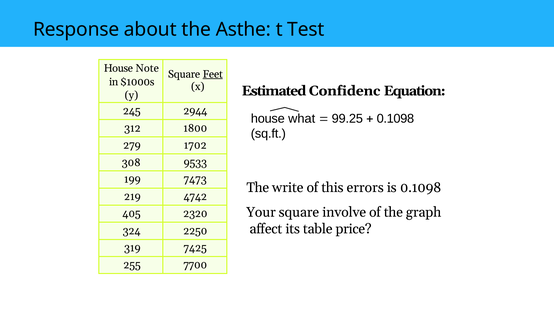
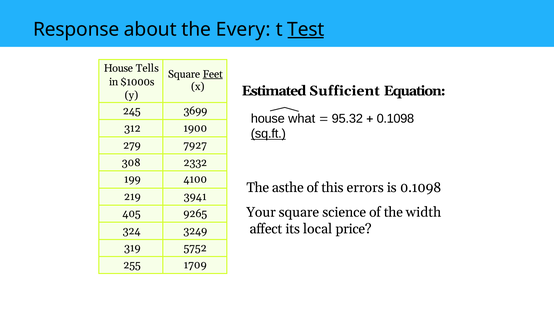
Asthe: Asthe -> Every (243, 29)
Test underline: none -> present (306, 29)
Note: Note -> Tells (147, 68)
Confidenc: Confidenc -> Sufficient (344, 91)
2944: 2944 -> 3699 (195, 111)
99.25: 99.25 -> 95.32 (347, 118)
1800: 1800 -> 1900 (195, 128)
sq.ft underline: none -> present (268, 134)
1702: 1702 -> 7927 (195, 145)
9533: 9533 -> 2332 (195, 162)
7473: 7473 -> 4100 (195, 179)
write: write -> asthe (288, 187)
4742: 4742 -> 3941 (195, 196)
involve: involve -> science (344, 212)
graph: graph -> width (424, 212)
2320: 2320 -> 9265 (195, 213)
table: table -> local (318, 229)
2250: 2250 -> 3249 (195, 231)
7425: 7425 -> 5752 (195, 248)
7700: 7700 -> 1709 (195, 265)
